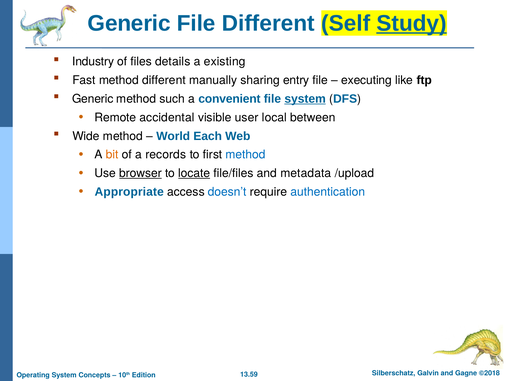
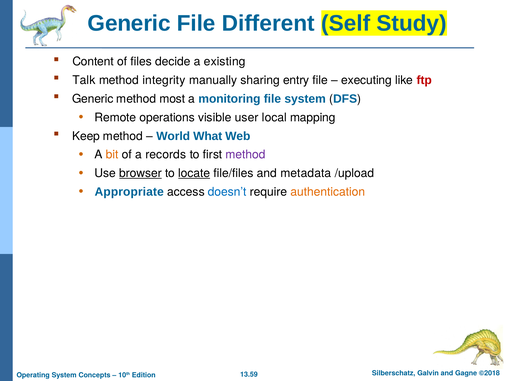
Study underline: present -> none (412, 23)
Industry: Industry -> Content (93, 62)
details: details -> decide (173, 62)
Fast: Fast -> Talk (84, 80)
method different: different -> integrity (164, 80)
ftp colour: black -> red (424, 80)
such: such -> most (172, 99)
convenient: convenient -> monitoring (229, 99)
system underline: present -> none (305, 99)
accidental: accidental -> operations (167, 117)
between: between -> mapping (313, 117)
Wide: Wide -> Keep (86, 136)
Each: Each -> What (208, 136)
method colour: blue -> purple (246, 155)
authentication colour: blue -> orange (328, 192)
